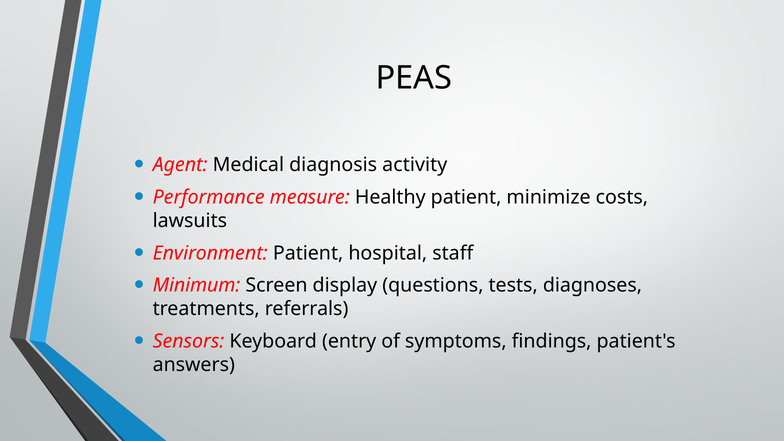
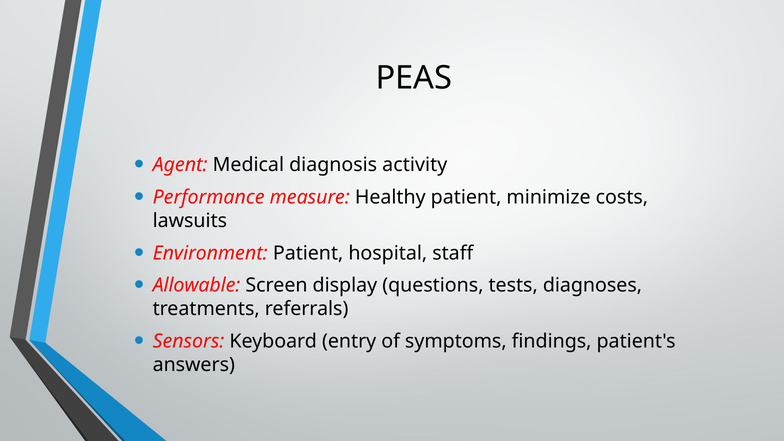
Minimum: Minimum -> Allowable (197, 285)
